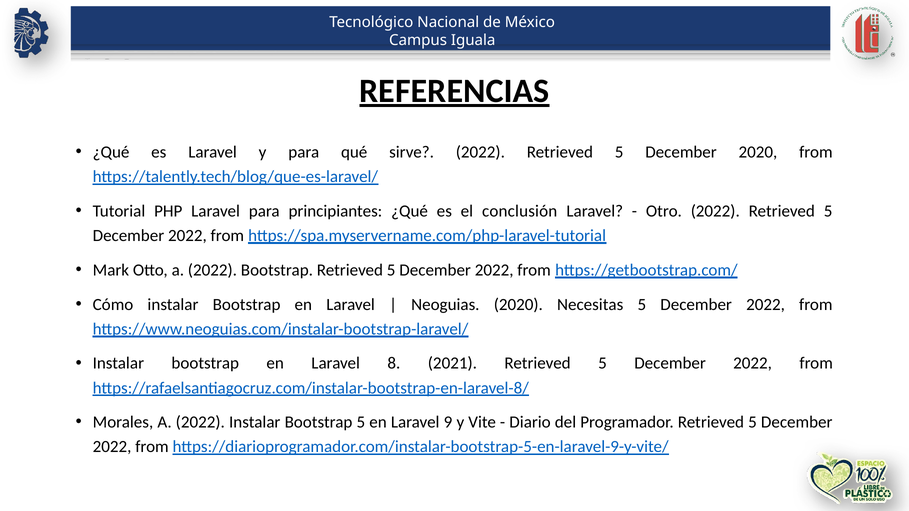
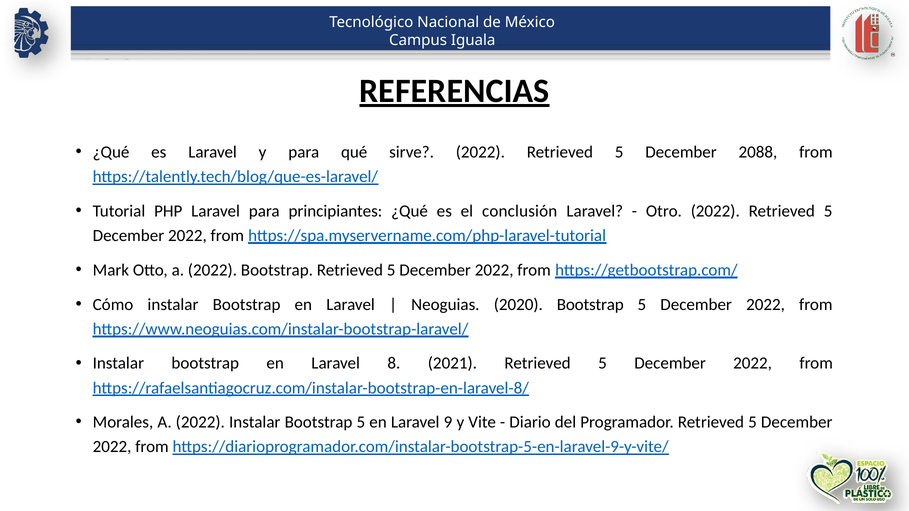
December 2020: 2020 -> 2088 (758, 152)
2020 Necesitas: Necesitas -> Bootstrap (590, 305)
